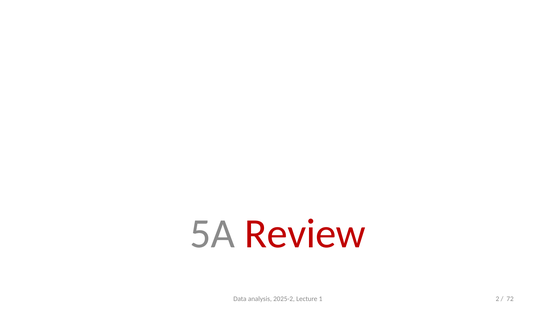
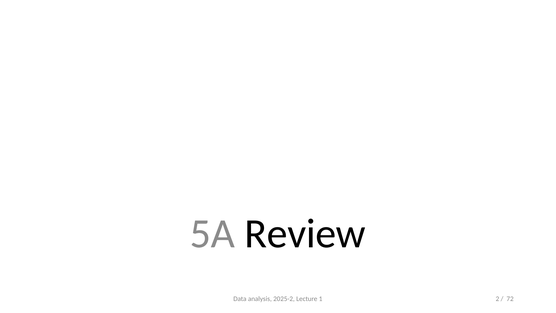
Review colour: red -> black (305, 234)
